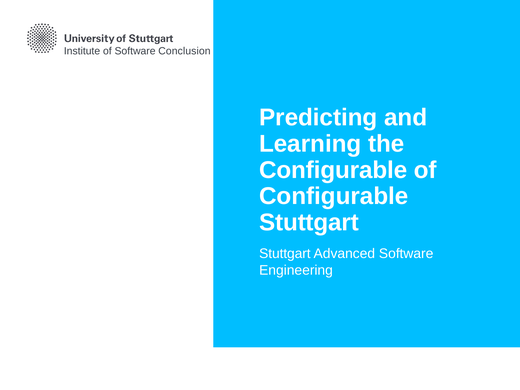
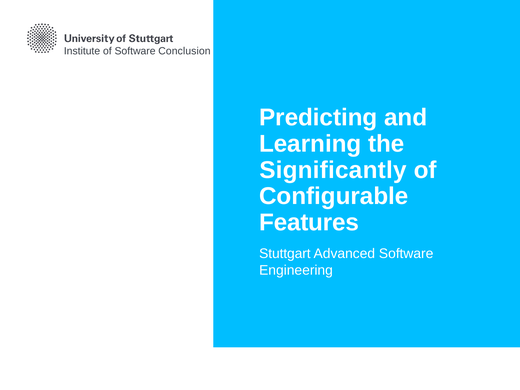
Configurable: Configurable -> Significantly (333, 170)
Stuttgart: Stuttgart -> Features (309, 222)
